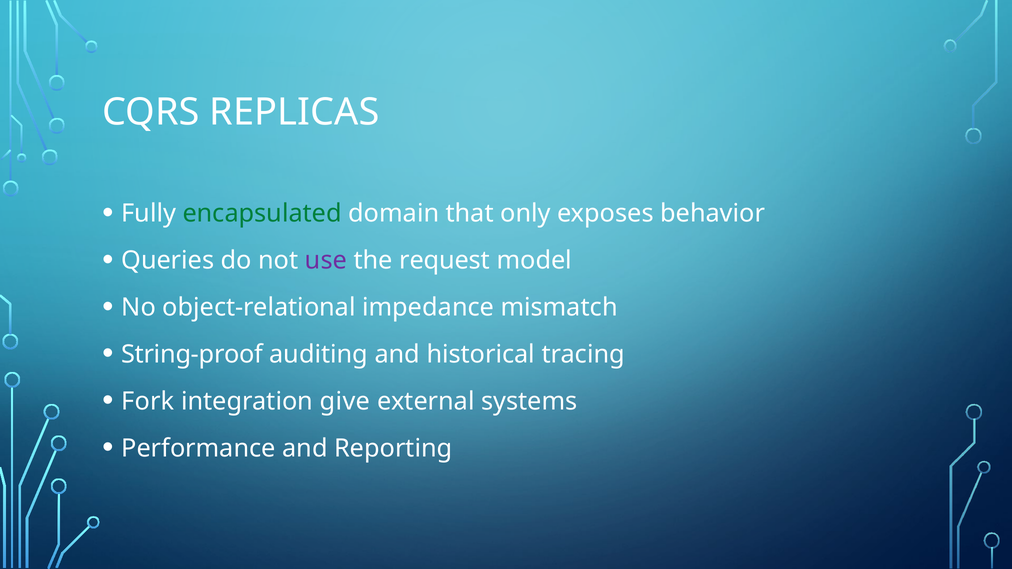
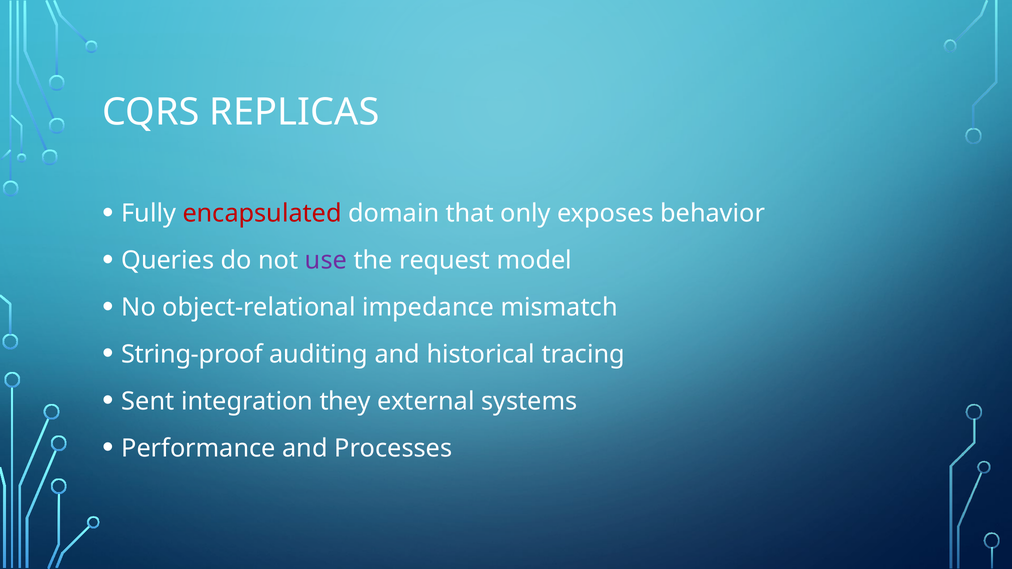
encapsulated colour: green -> red (262, 214)
Fork: Fork -> Sent (148, 401)
give: give -> they (345, 401)
Reporting: Reporting -> Processes (393, 448)
